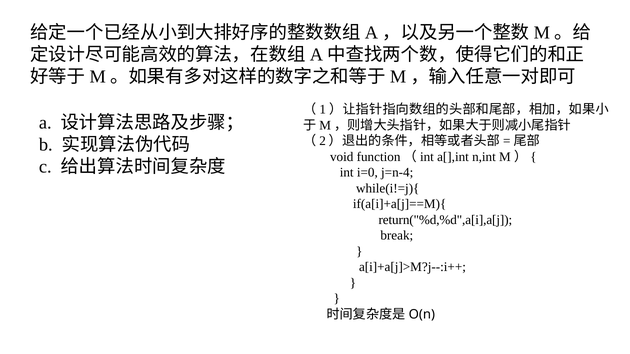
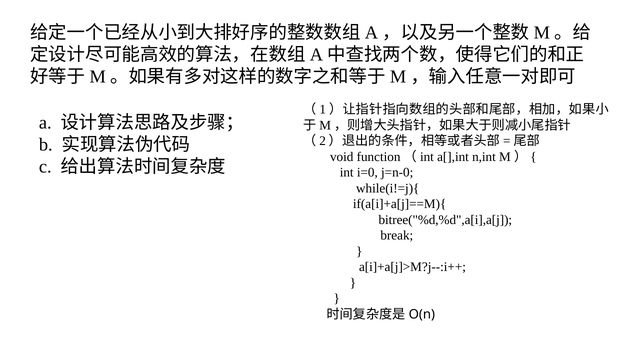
j=n-4: j=n-4 -> j=n-0 (397, 173)
return("%d,%d",a[i],a[j: return("%d,%d",a[i],a[j -> bitree("%d,%d",a[i],a[j (445, 220)
